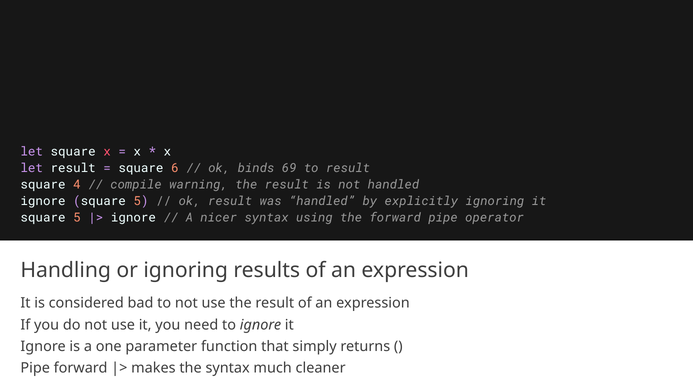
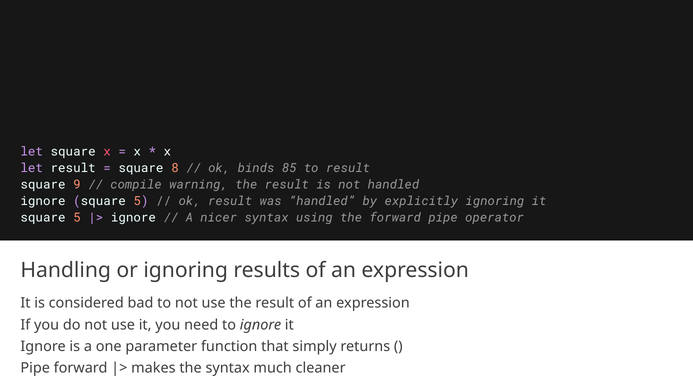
6: 6 -> 8 (175, 168)
69: 69 -> 85 (289, 168)
4: 4 -> 9 (77, 185)
